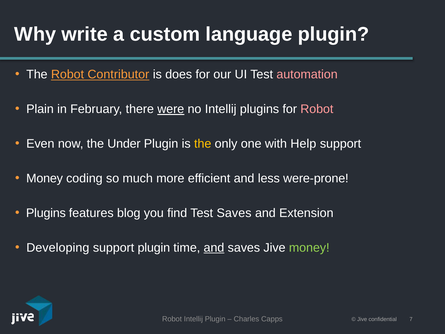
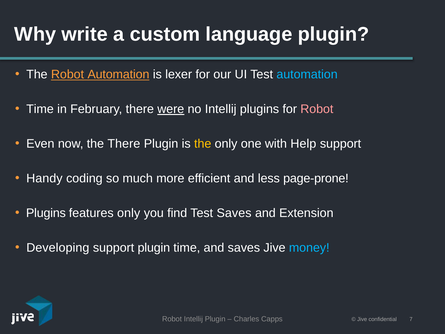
Robot Contributor: Contributor -> Automation (118, 74)
does: does -> lexer (179, 74)
automation colour: pink -> light blue (307, 74)
Plain: Plain -> Time (40, 109)
the Under: Under -> There (124, 144)
Money: Money -> Handy (44, 178)
were-prone: were-prone -> page-prone (316, 178)
features blog: blog -> only (129, 213)
and underline: present -> none (214, 248)
money colour: light green -> light blue (309, 248)
